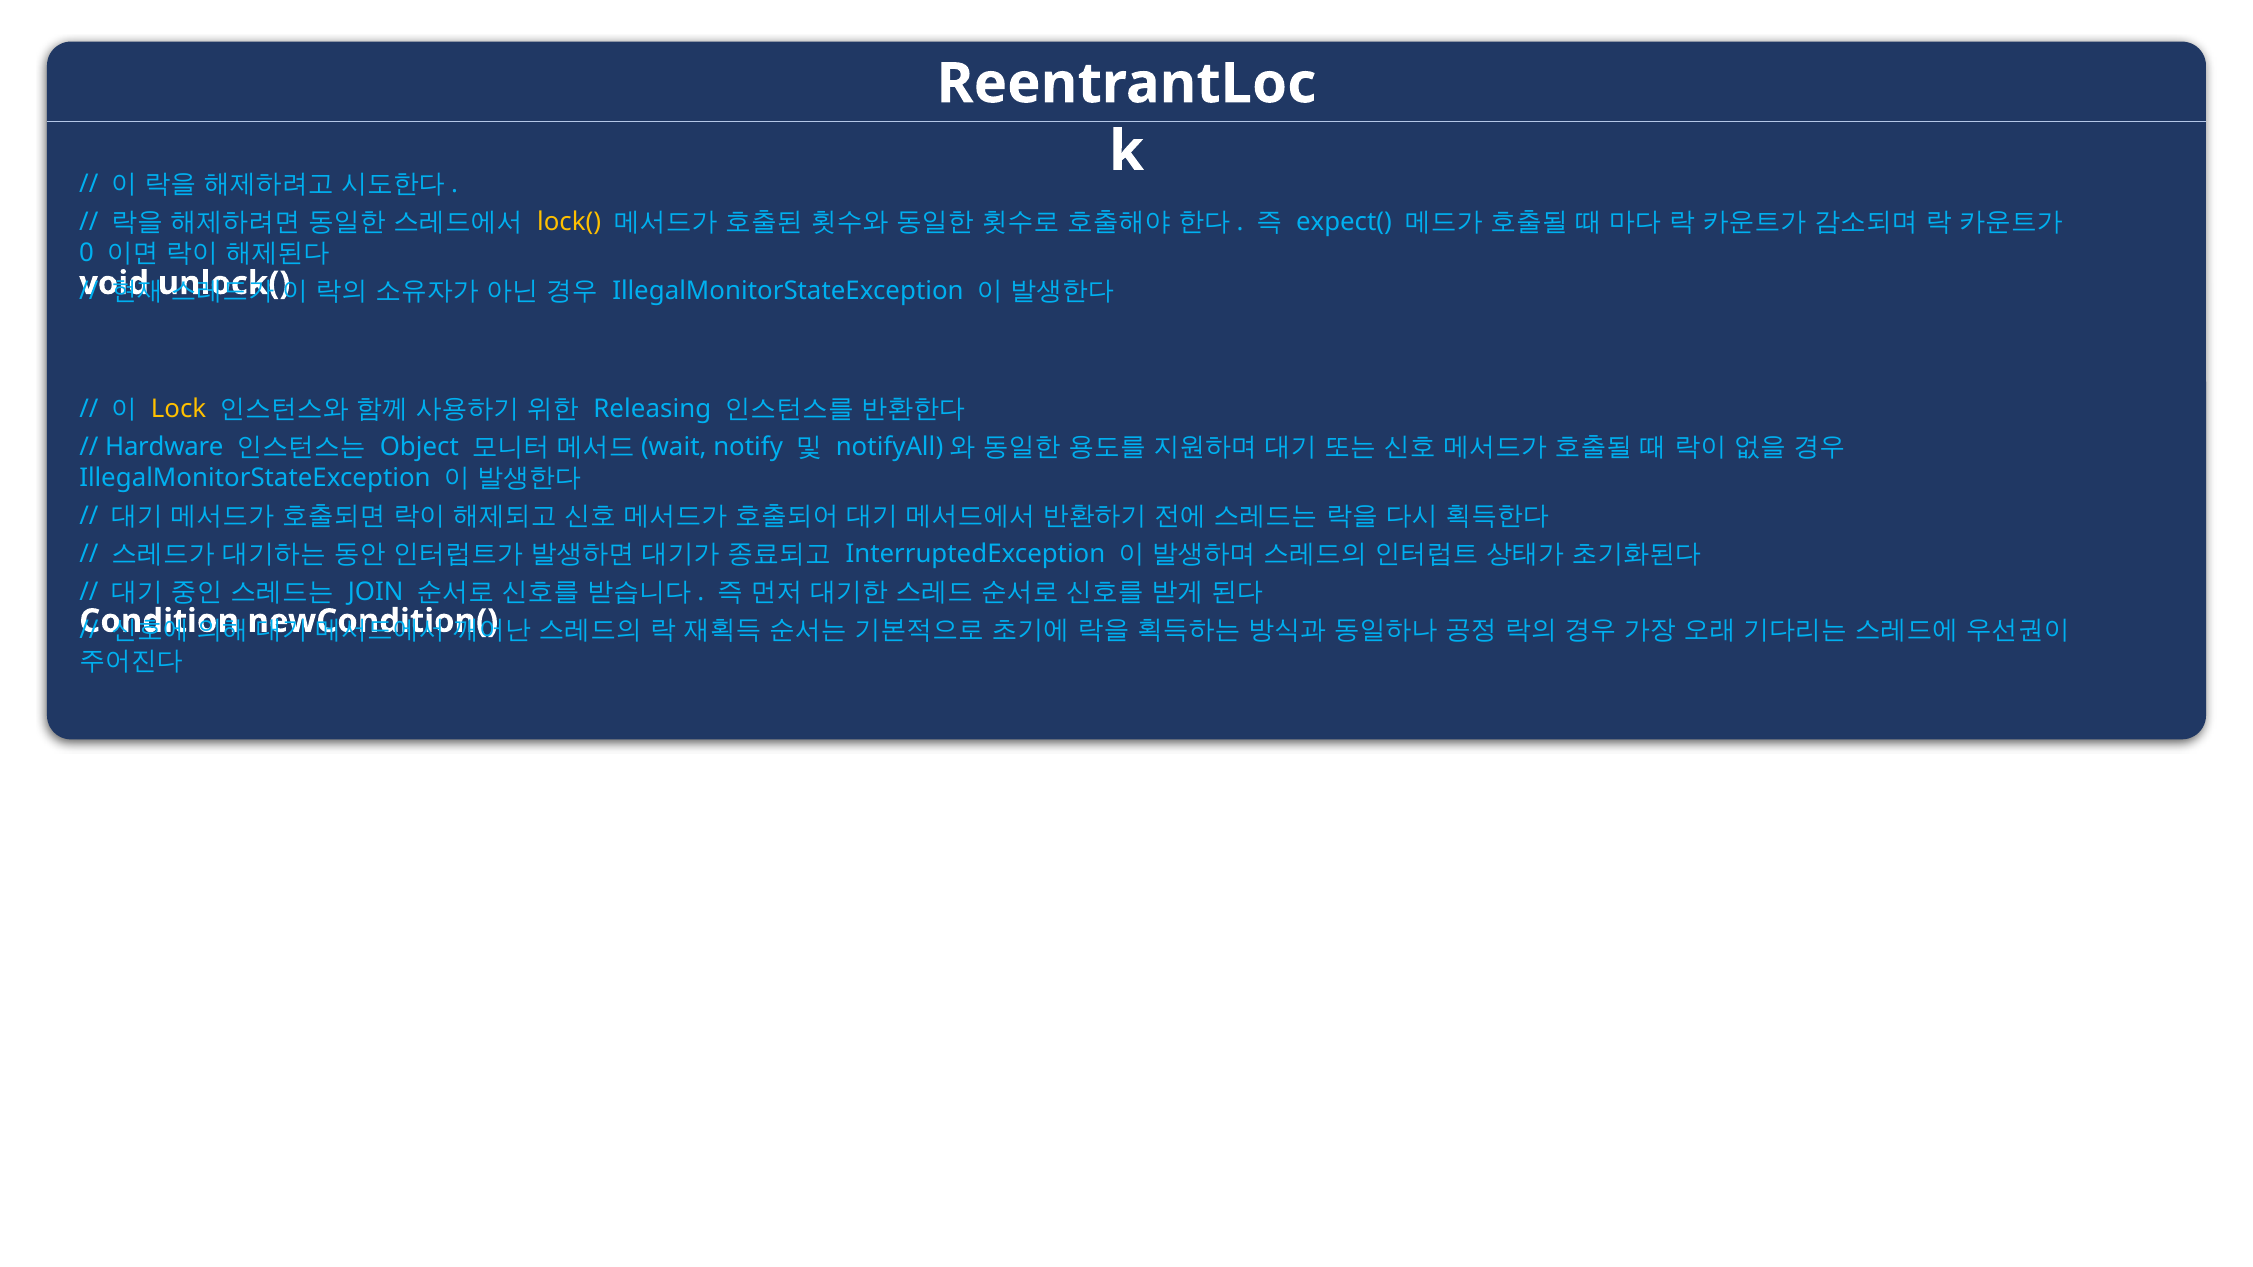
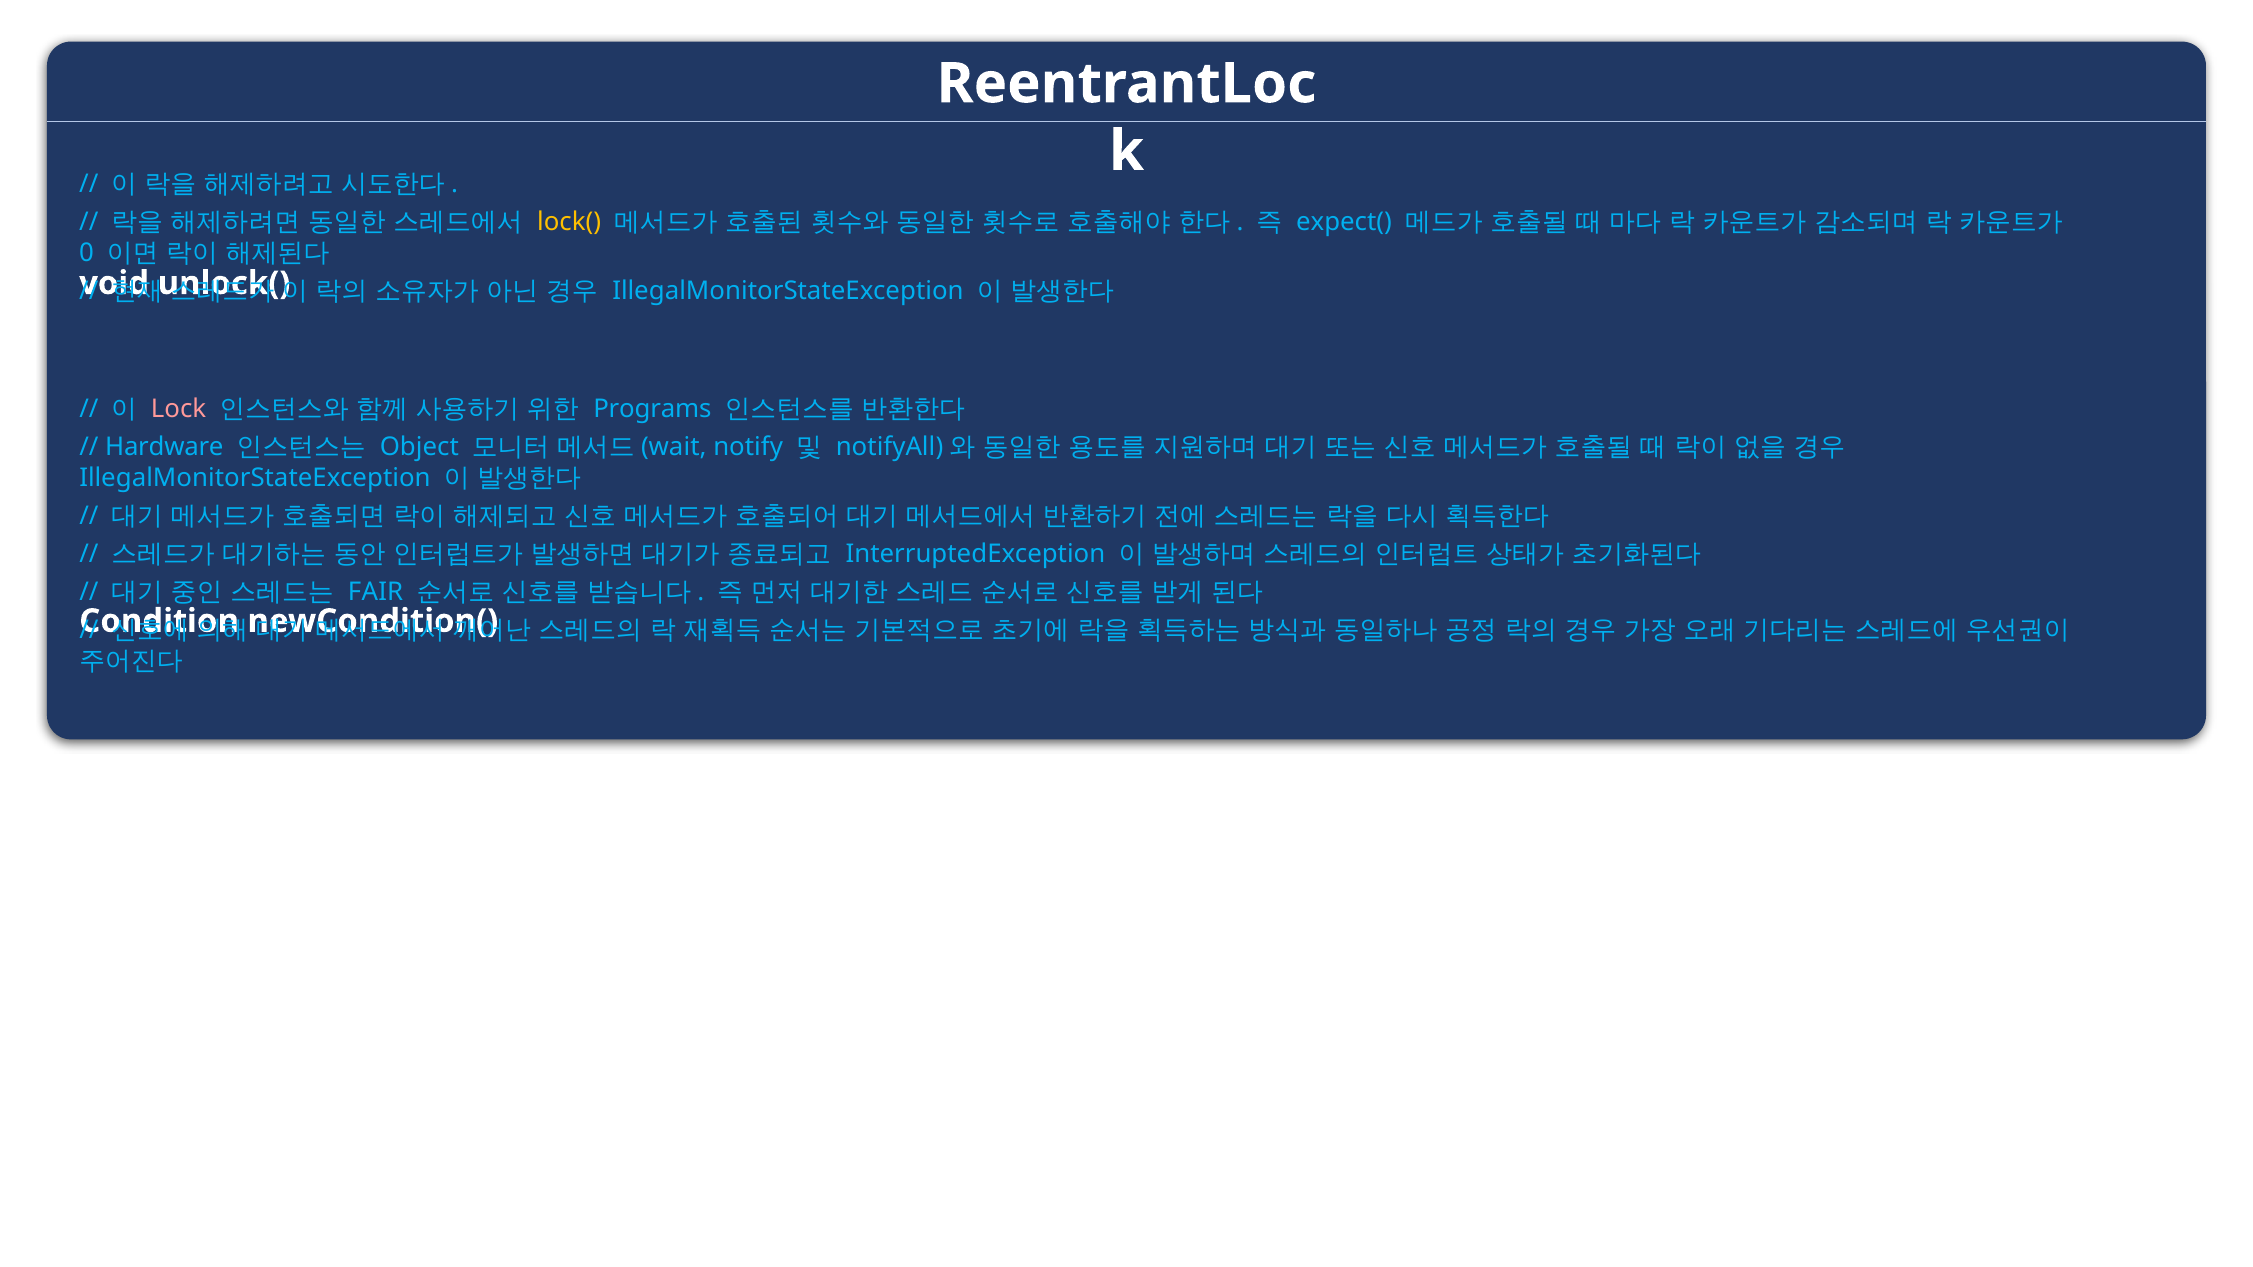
Lock colour: yellow -> pink (179, 409)
Releasing: Releasing -> Programs (652, 409)
JOIN: JOIN -> FAIR (376, 592)
